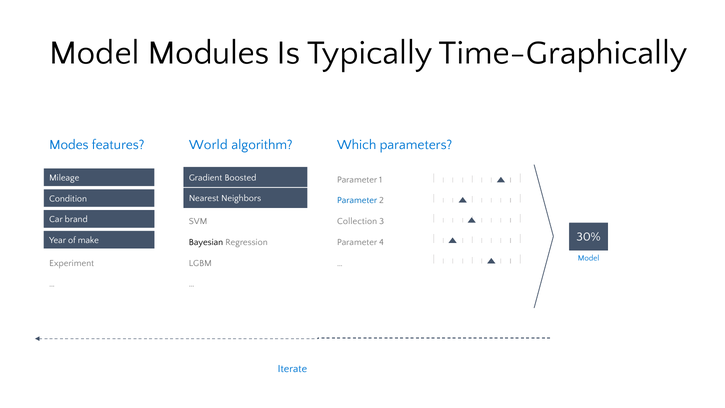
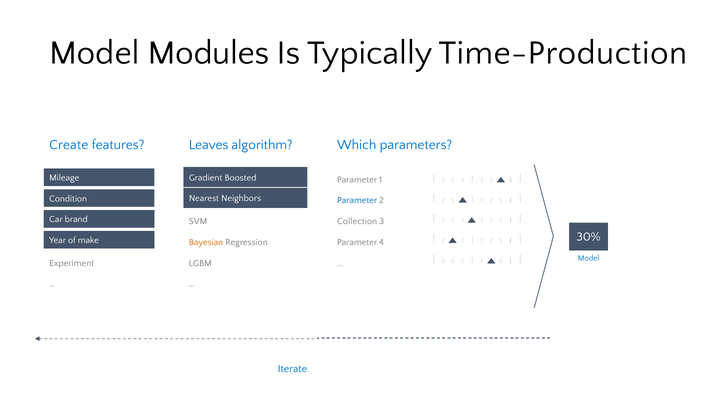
Time-Graphically: Time-Graphically -> Time-Production (563, 53)
Modes: Modes -> Create (69, 145)
World: World -> Leaves (209, 145)
Bayesian colour: black -> orange (206, 242)
